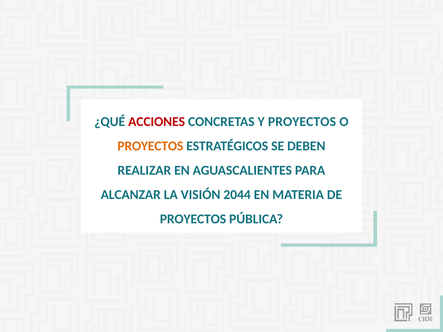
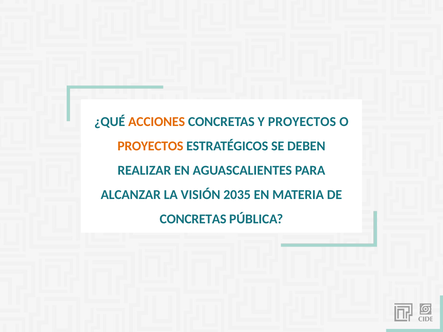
ACCIONES colour: red -> orange (157, 122)
2044: 2044 -> 2035 (237, 195)
PROYECTOS: PROYECTOS -> CONCRETAS (193, 219)
